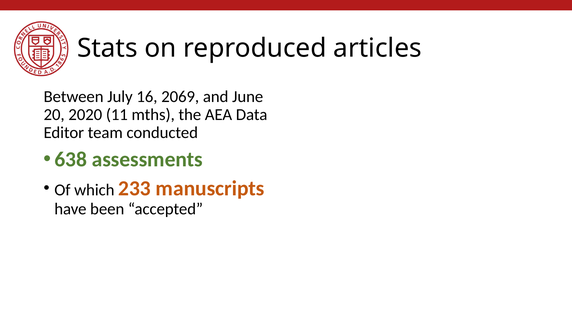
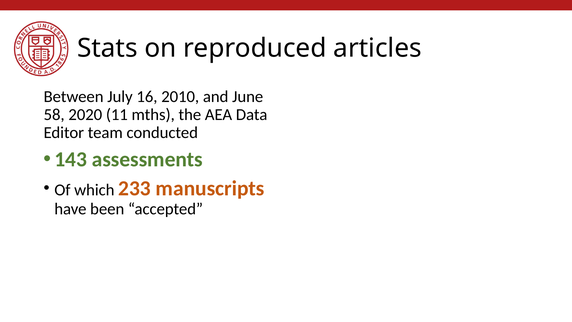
2069: 2069 -> 2010 (180, 97)
20: 20 -> 58 (54, 115)
638: 638 -> 143 (71, 159)
